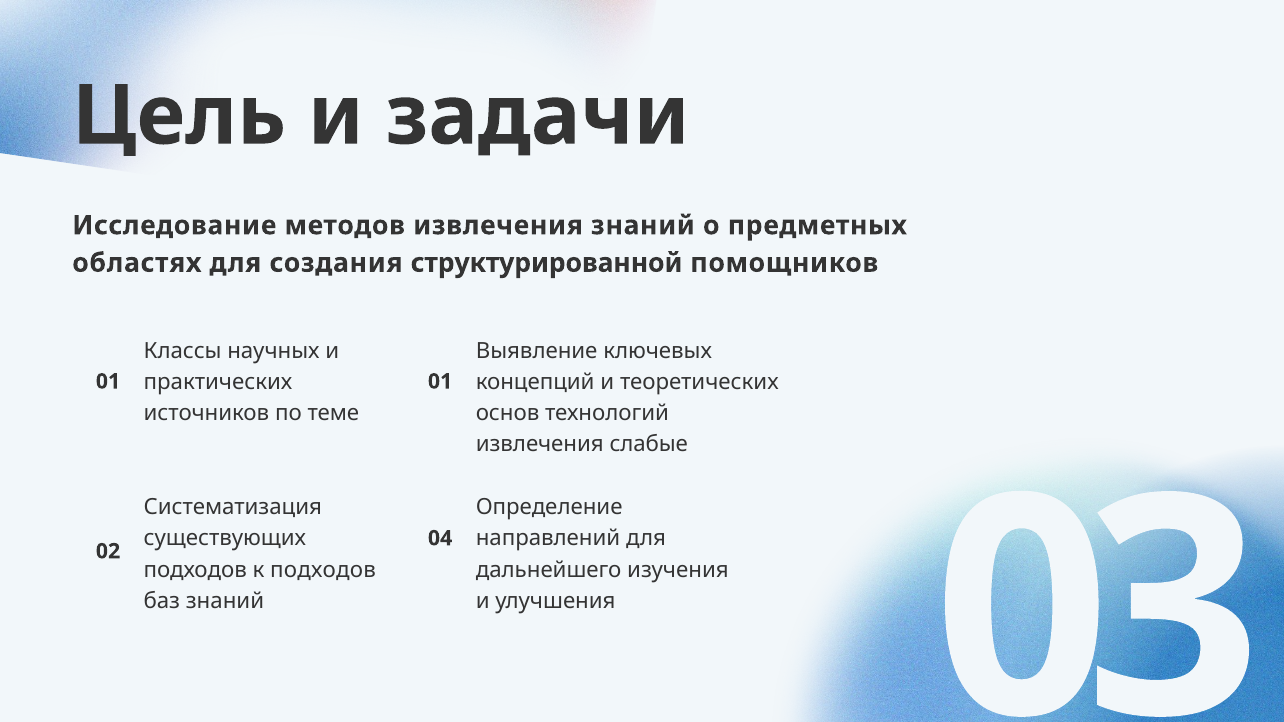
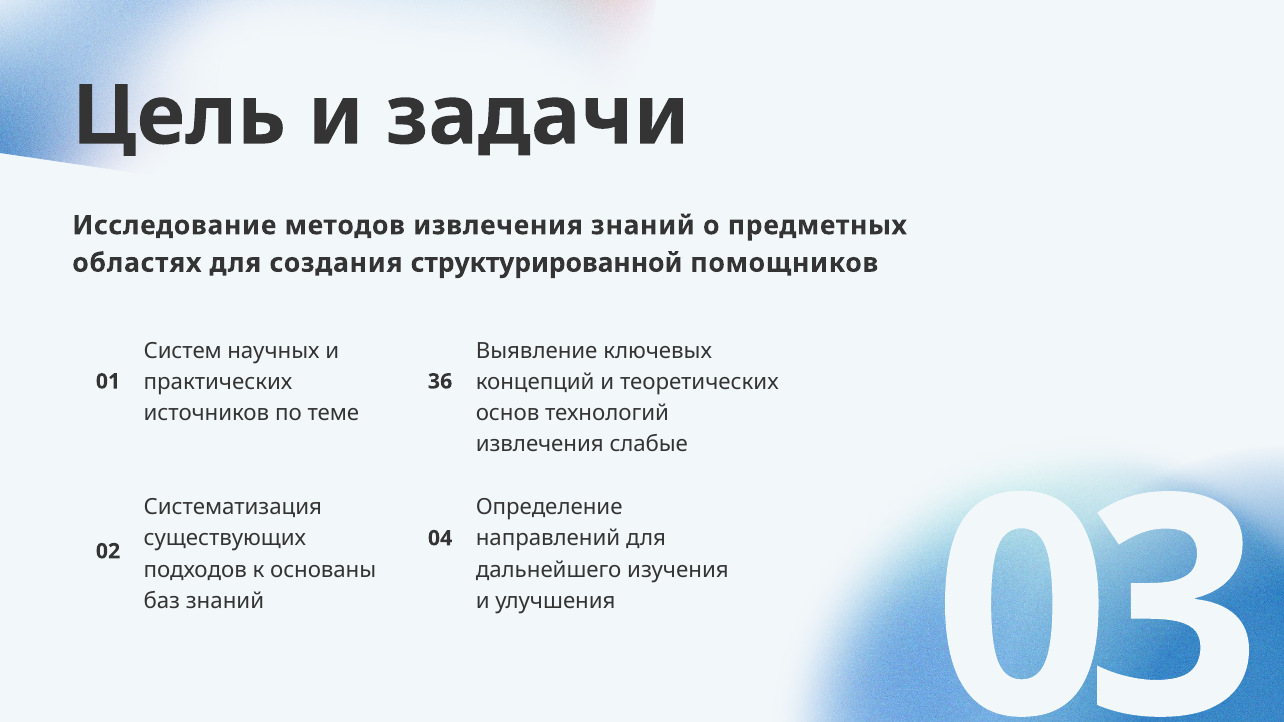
Классы: Классы -> Систем (183, 351)
01 01: 01 -> 36 (440, 382)
к подходов: подходов -> основаны (323, 570)
